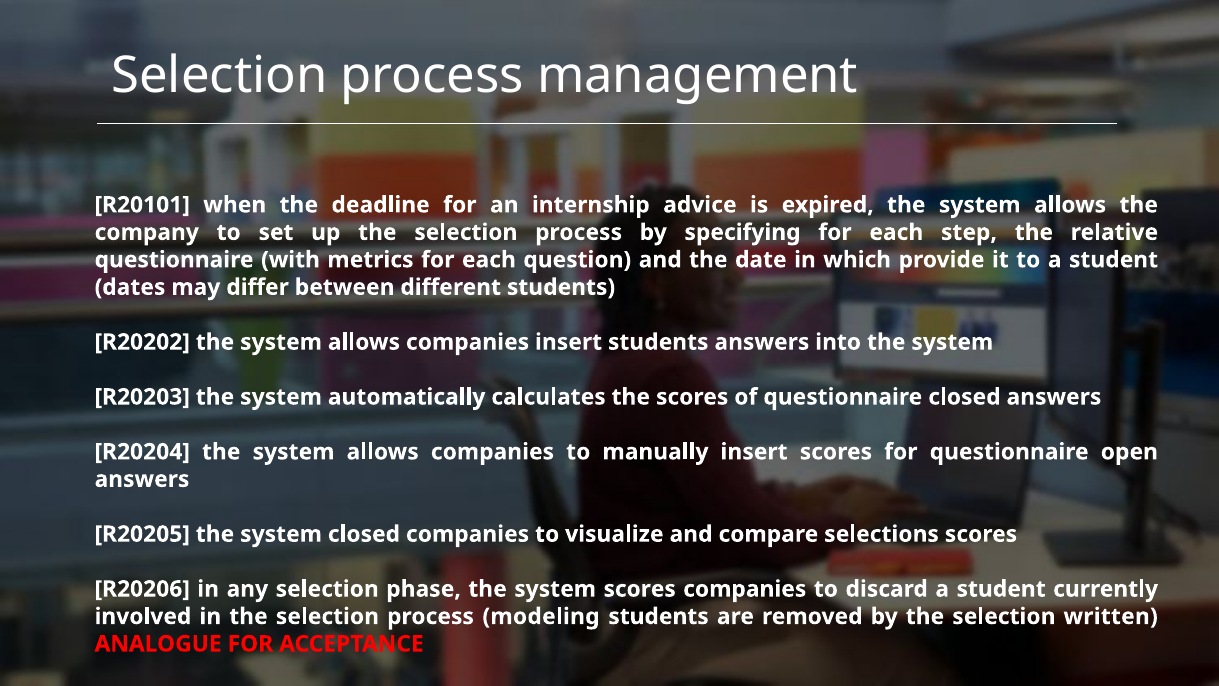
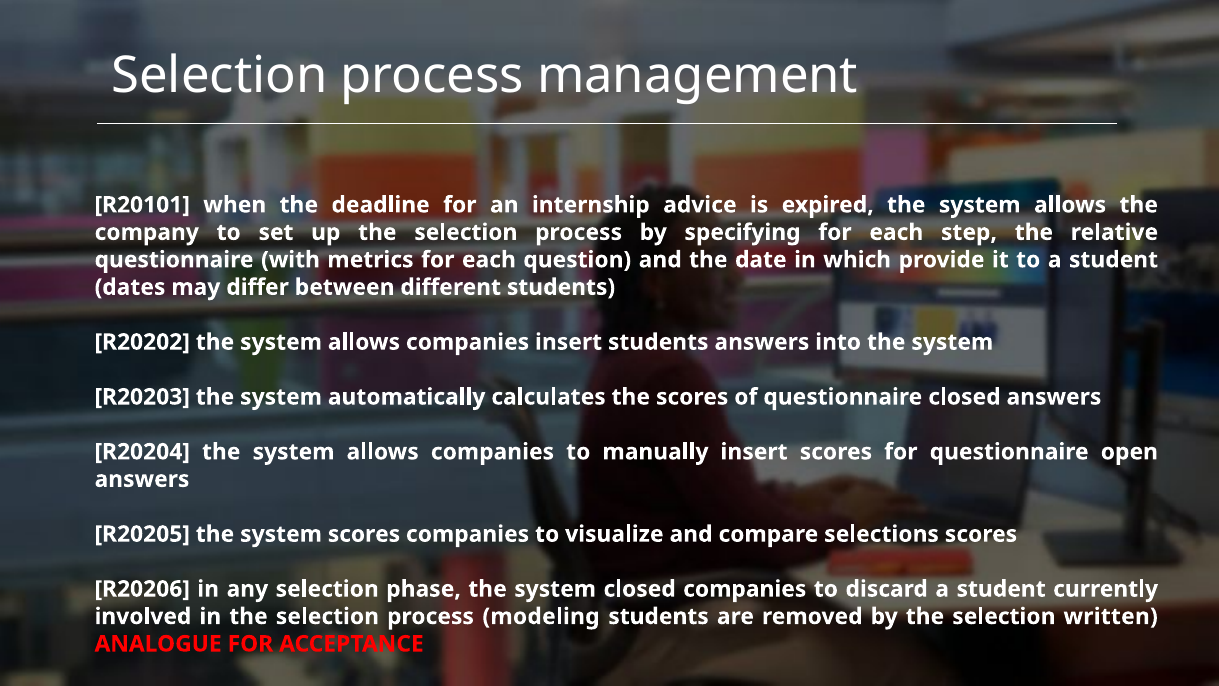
system closed: closed -> scores (364, 534)
system scores: scores -> closed (640, 589)
